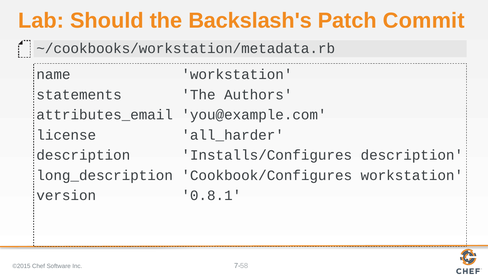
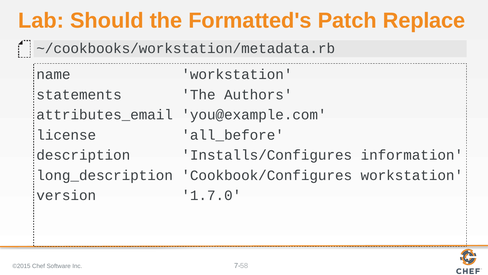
Backslash's: Backslash's -> Formatted's (250, 21)
Commit: Commit -> Replace (424, 21)
all_harder: all_harder -> all_before (233, 135)
Installs/Configures description: description -> information (412, 155)
0.8.1: 0.8.1 -> 1.7.0 (211, 195)
